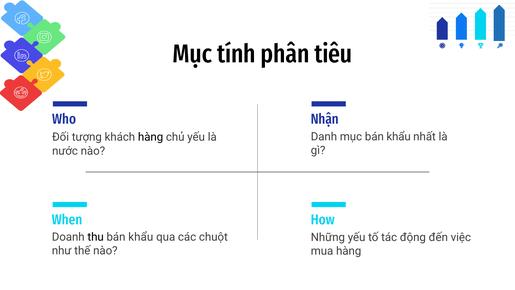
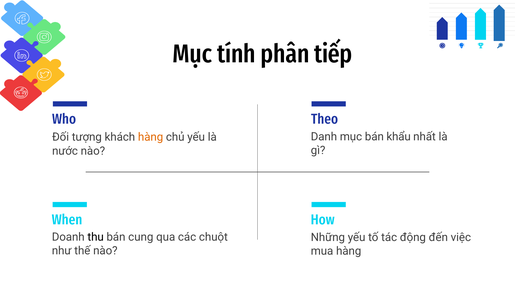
tiêu: tiêu -> tiếp (333, 54)
Nhận: Nhận -> Theo (325, 119)
hàng colour: black -> orange (151, 137)
khẩu: khẩu -> cung (141, 237)
